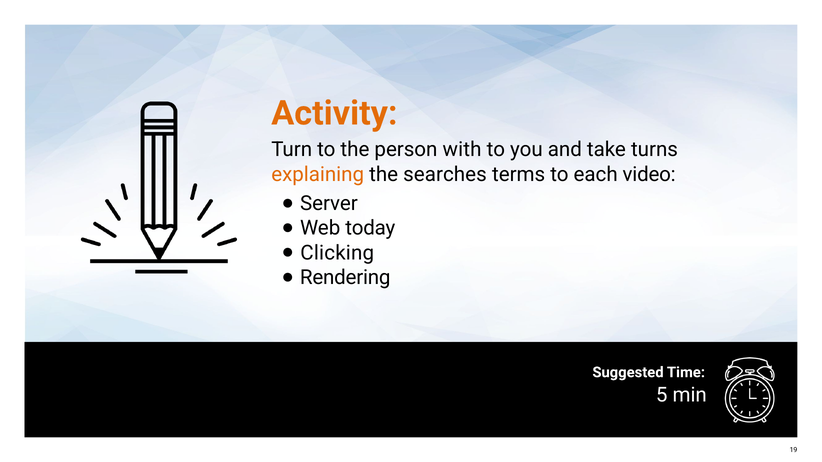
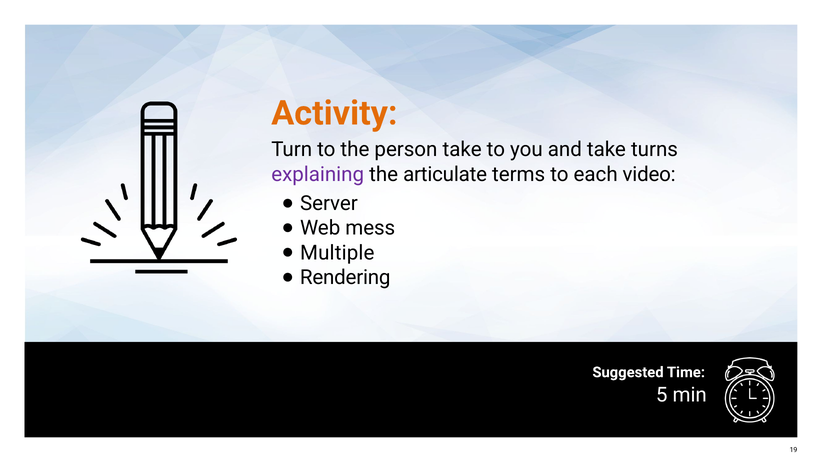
person with: with -> take (462, 150)
explaining colour: orange -> purple (318, 174)
searches: searches -> articulate (445, 174)
today: today -> mess (370, 228)
Clicking: Clicking -> Multiple (337, 253)
